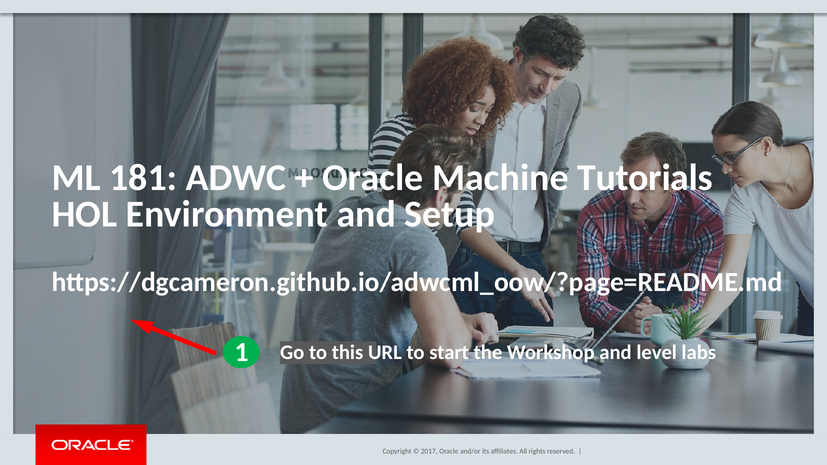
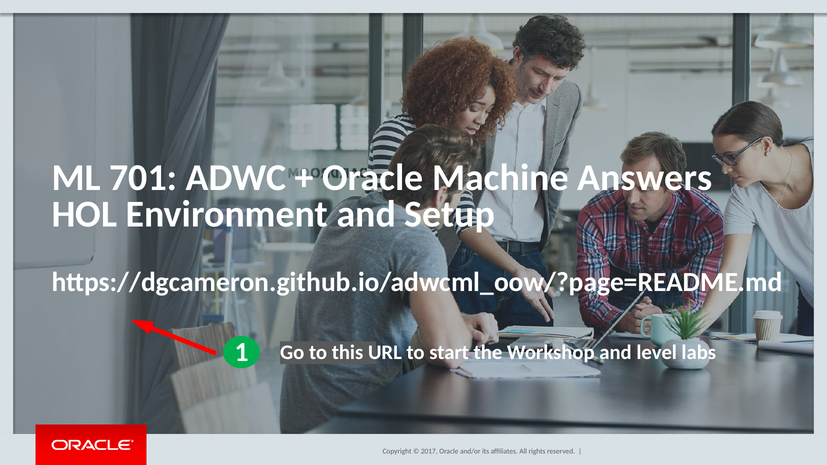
181: 181 -> 701 (143, 178)
Tutorials: Tutorials -> Answers (645, 178)
